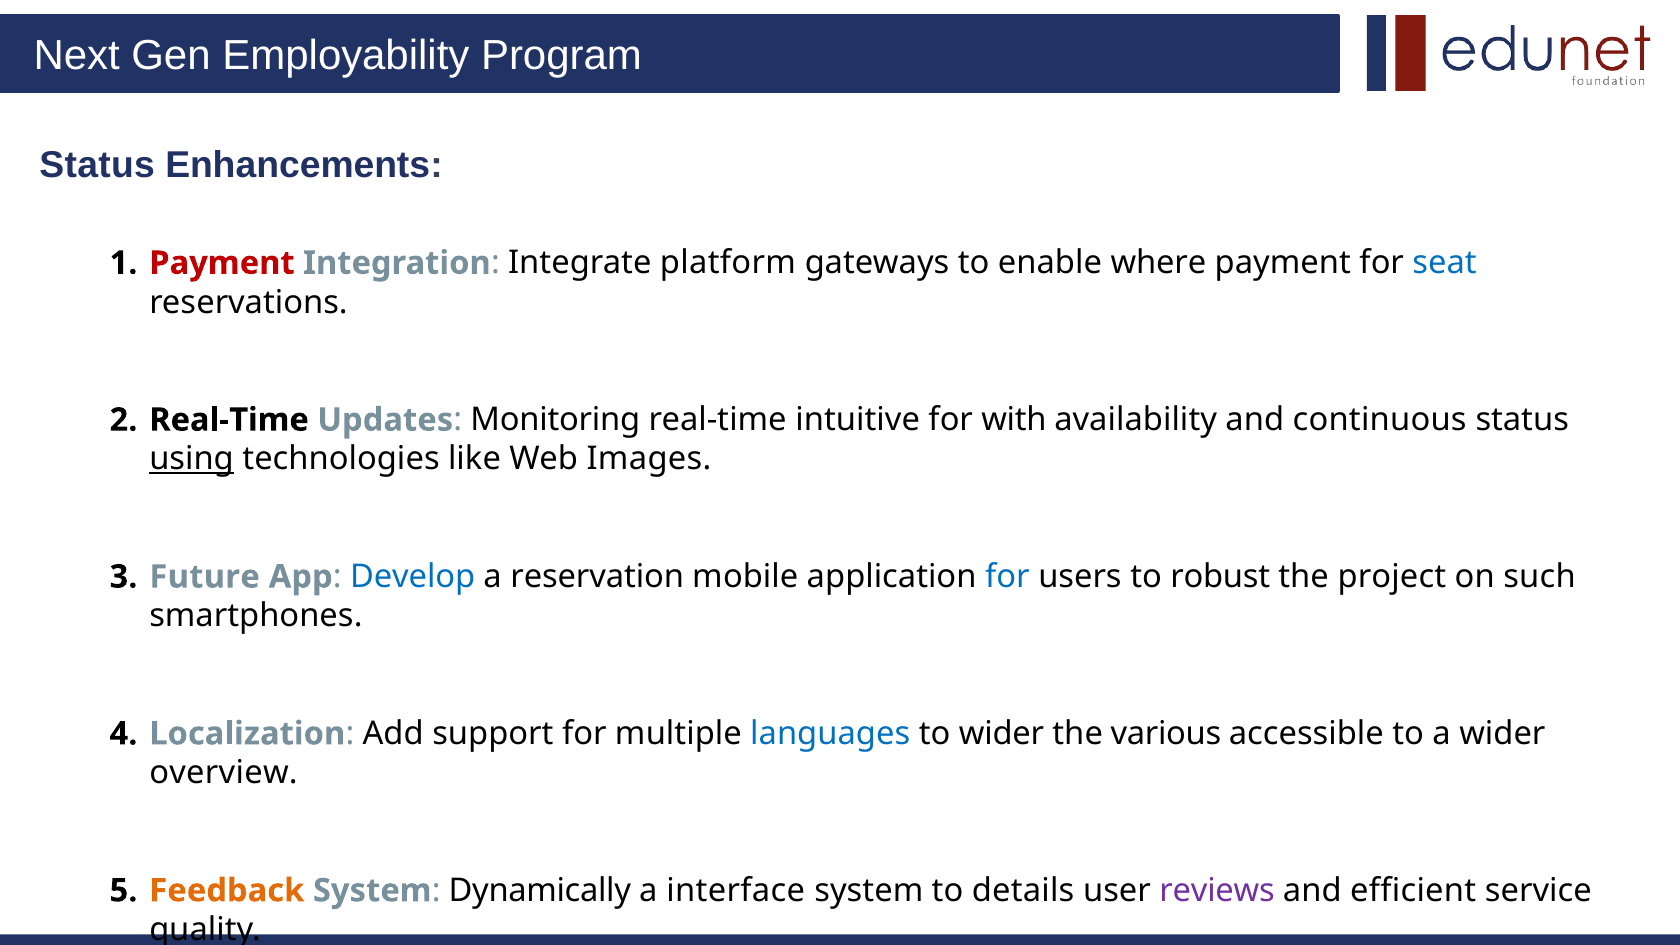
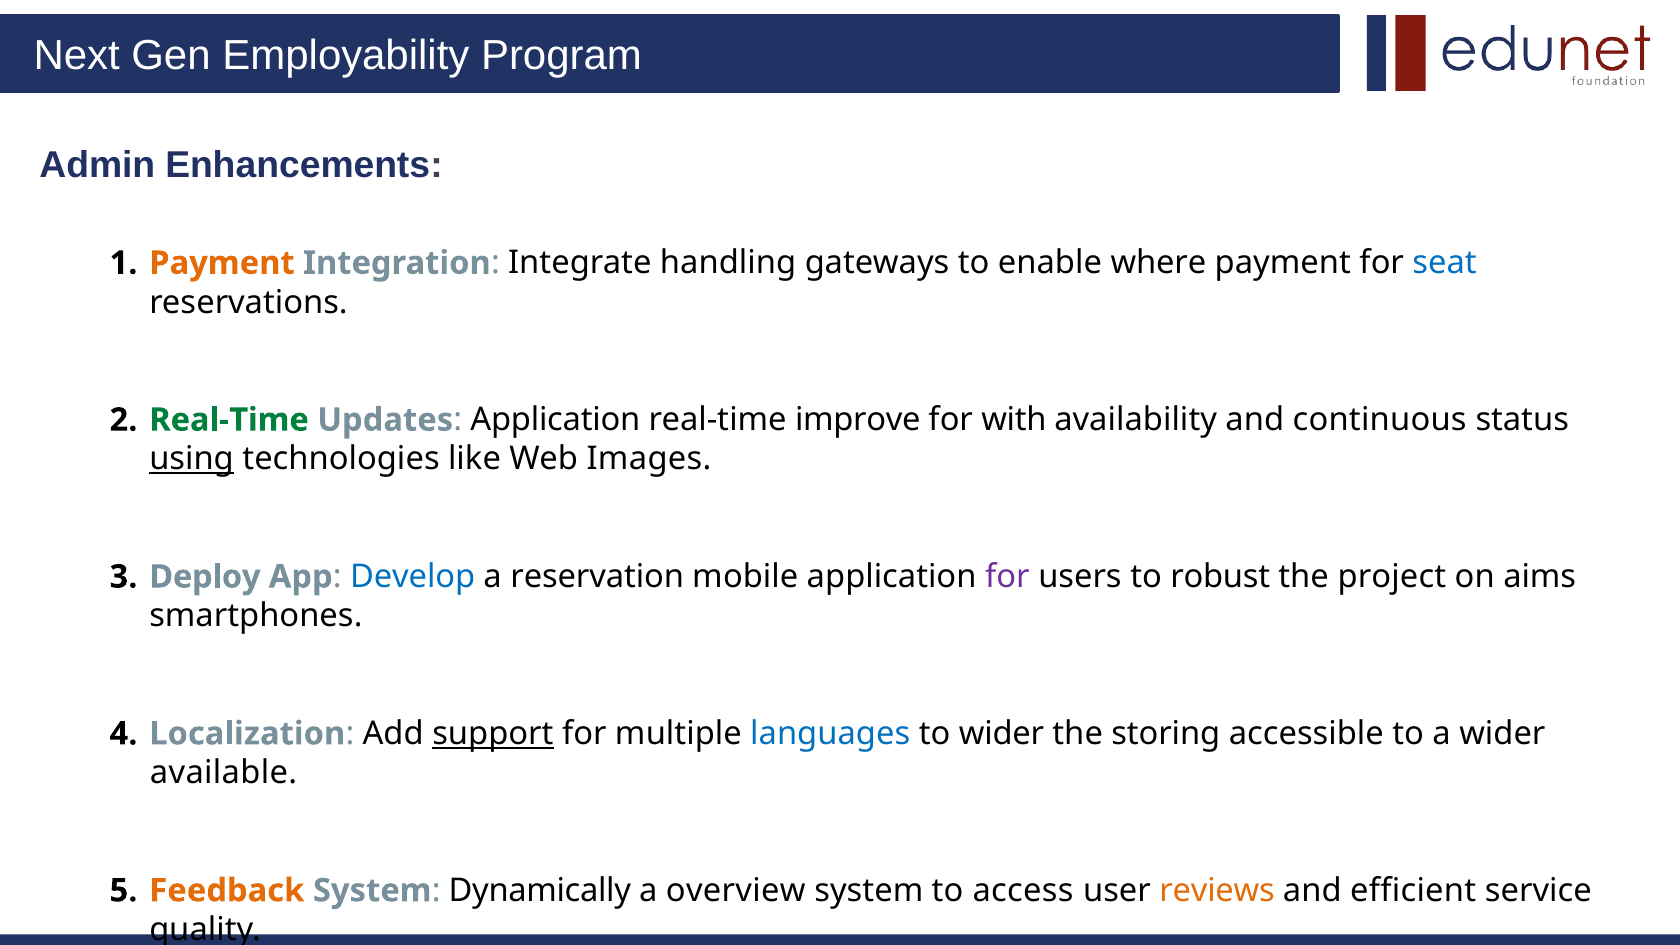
Status: Status -> Admin (97, 165)
Payment colour: red -> orange (222, 263)
platform: platform -> handling (728, 263)
Real-Time colour: black -> green (229, 420)
Updates Monitoring: Monitoring -> Application (555, 420)
intuitive: intuitive -> improve (858, 420)
Future: Future -> Deploy (205, 577)
for colour: blue -> purple (1007, 577)
such: such -> aims (1540, 577)
support underline: none -> present (493, 734)
various: various -> storing (1166, 734)
overview: overview -> available (223, 773)
interface: interface -> overview (736, 891)
details: details -> access (1023, 891)
reviews colour: purple -> orange (1217, 891)
